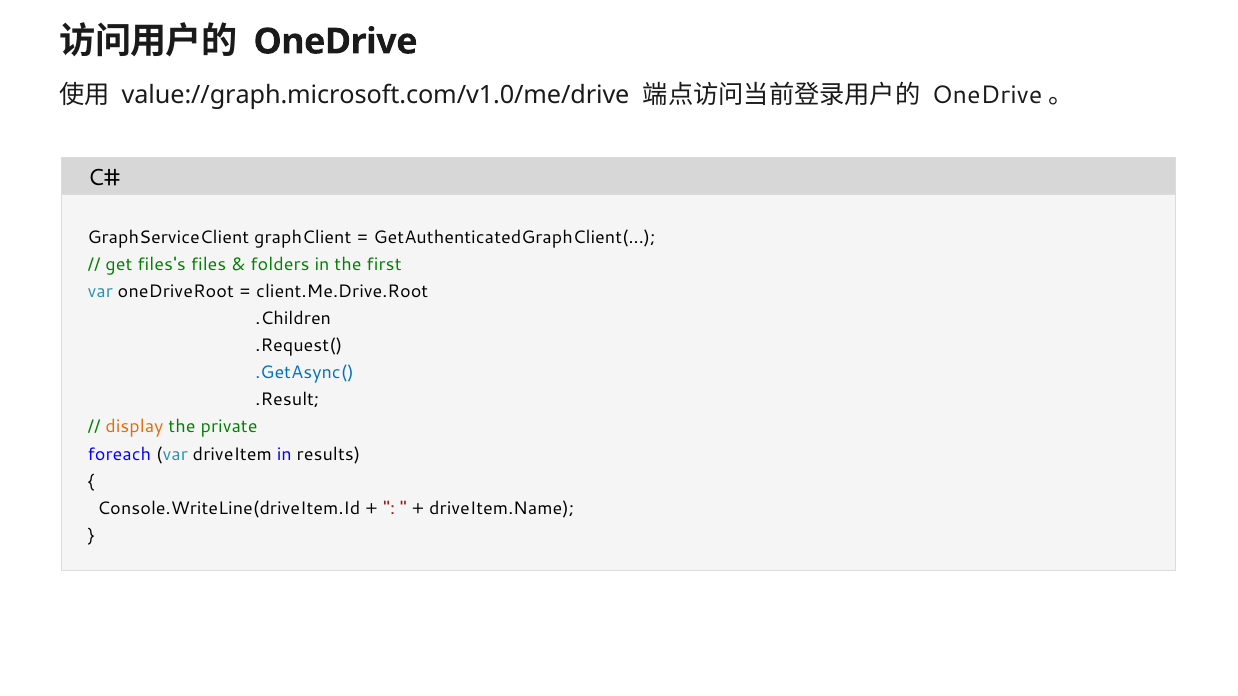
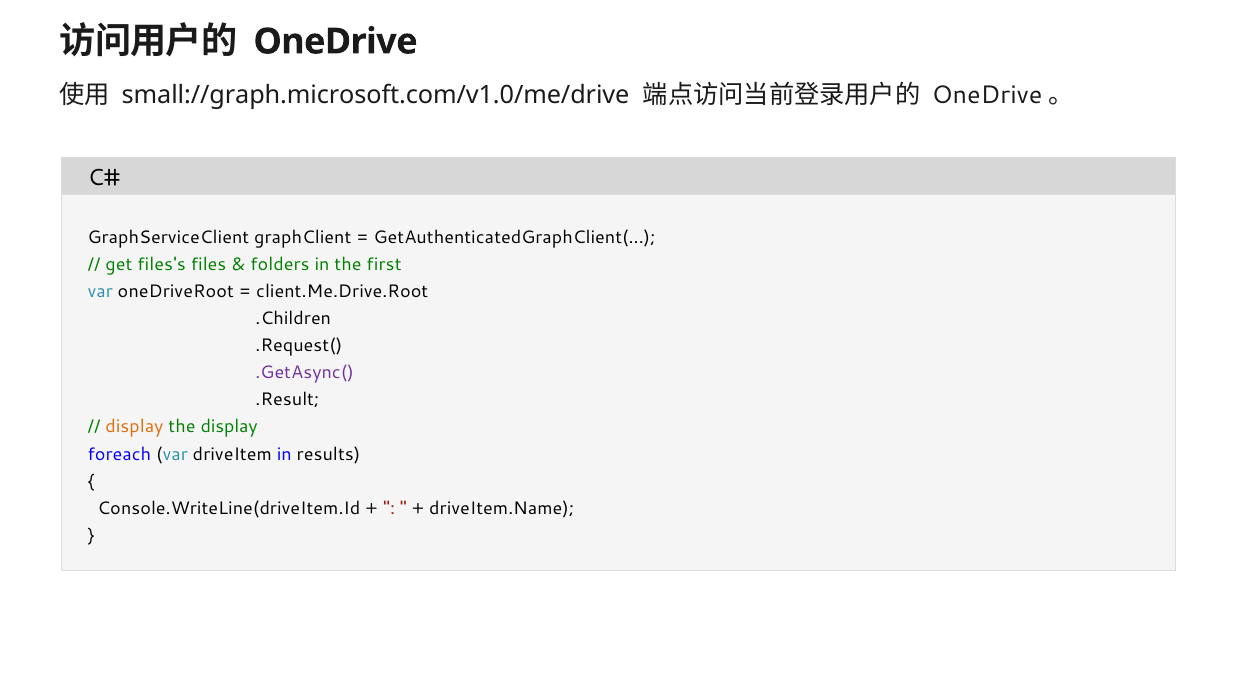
value://graph.microsoft.com/v1.0/me/drive: value://graph.microsoft.com/v1.0/me/drive -> small://graph.microsoft.com/v1.0/me/drive (376, 95)
.GetAsync( colour: blue -> purple (305, 373)
the private: private -> display (229, 427)
